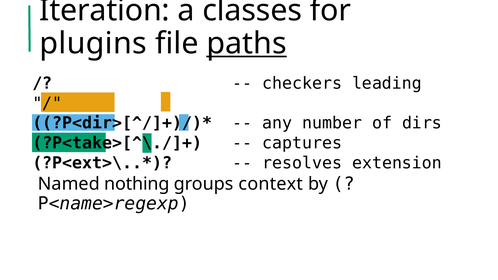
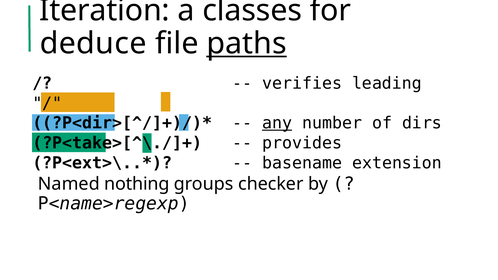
plugins: plugins -> deduce (93, 43)
checkers: checkers -> verifies (302, 83)
any underline: none -> present (277, 123)
captures: captures -> provides (302, 143)
resolves: resolves -> basename (302, 163)
context: context -> checker (271, 184)
